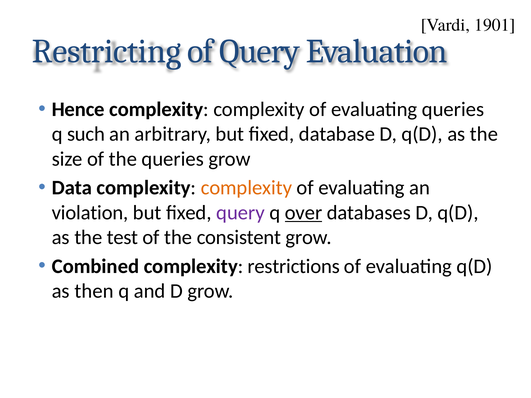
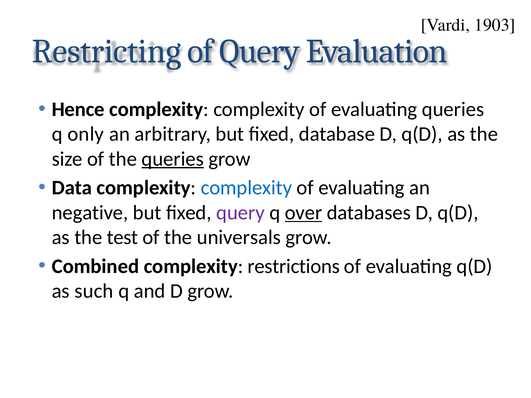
1901: 1901 -> 1903 (495, 25)
such: such -> only (86, 134)
queries underline: none -> present (173, 159)
complexity colour: orange -> blue (246, 188)
violation: violation -> negative (90, 213)
consistent: consistent -> universals (239, 238)
then: then -> such (94, 291)
